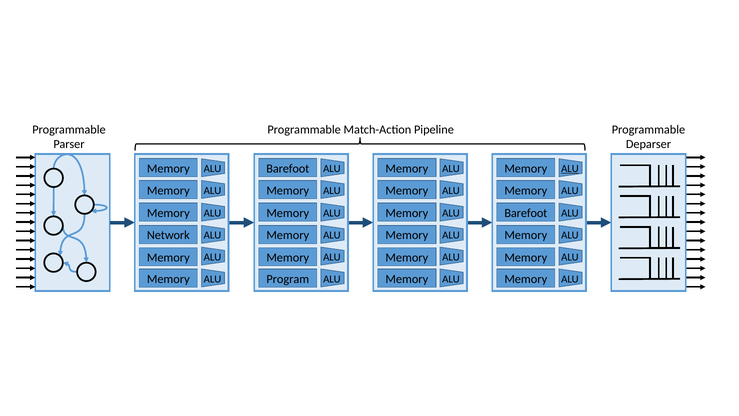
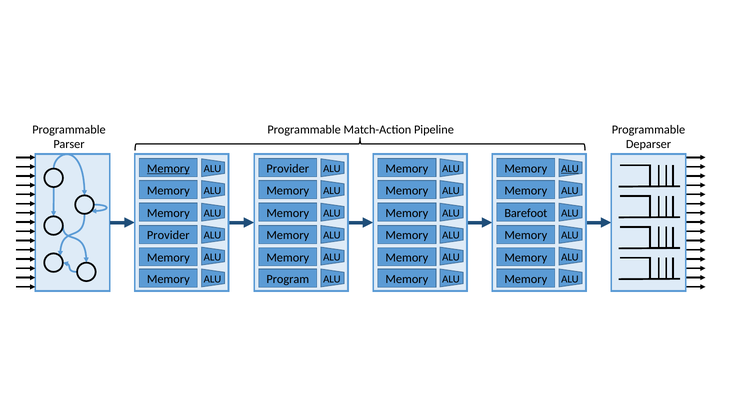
Memory underline: none -> present (168, 168)
Barefoot: Barefoot -> Provider (288, 168)
Network: Network -> Provider (168, 235)
